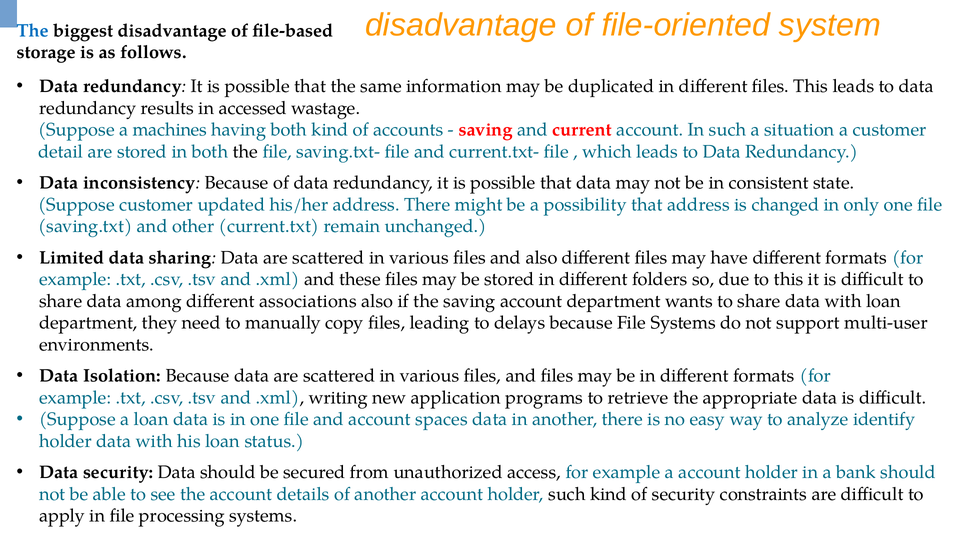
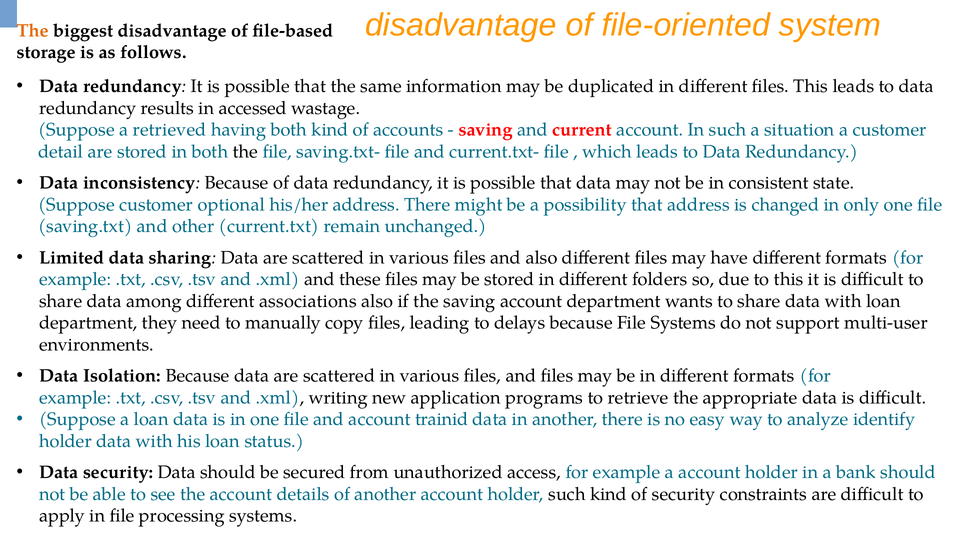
The colour: blue -> orange (33, 31)
machines: machines -> retrieved (170, 130)
updated: updated -> optional (231, 205)
spaces: spaces -> trainid (442, 420)
